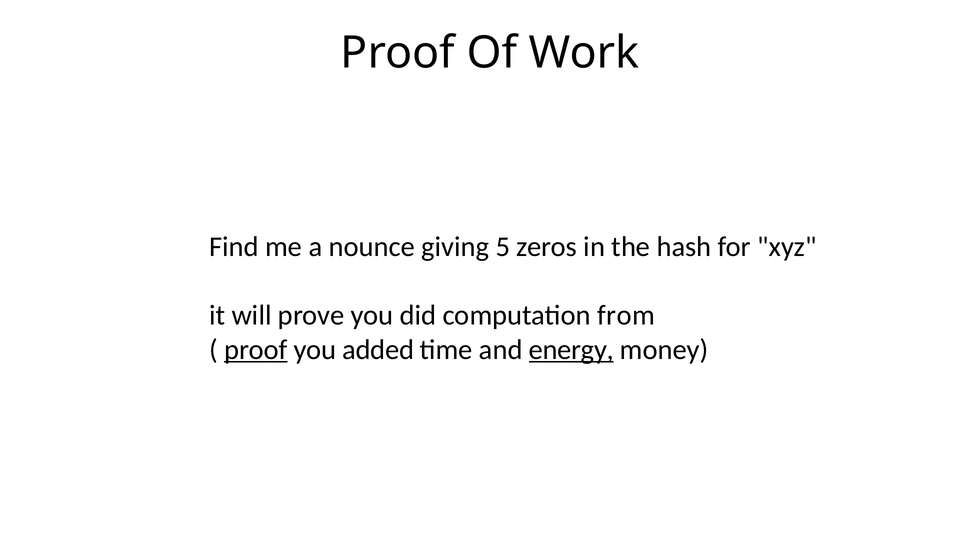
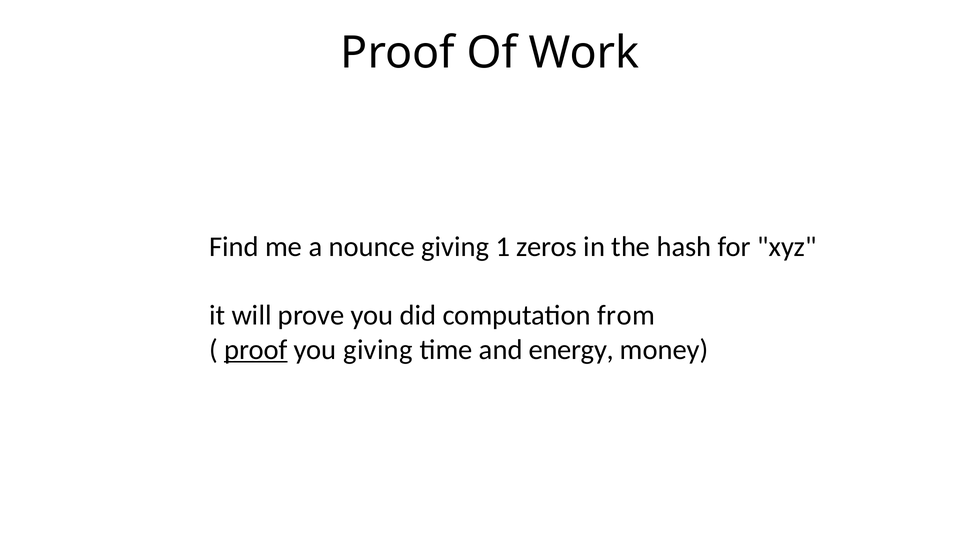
5: 5 -> 1 (503, 247)
you added: added -> giving (378, 350)
energy underline: present -> none (571, 350)
